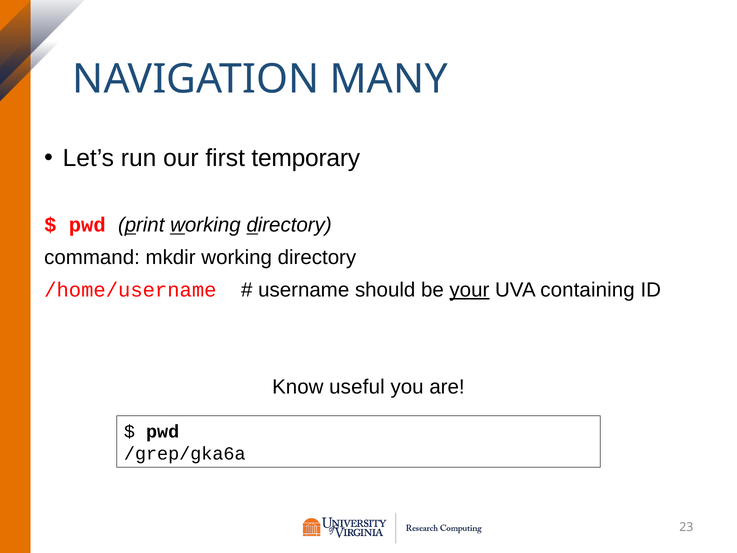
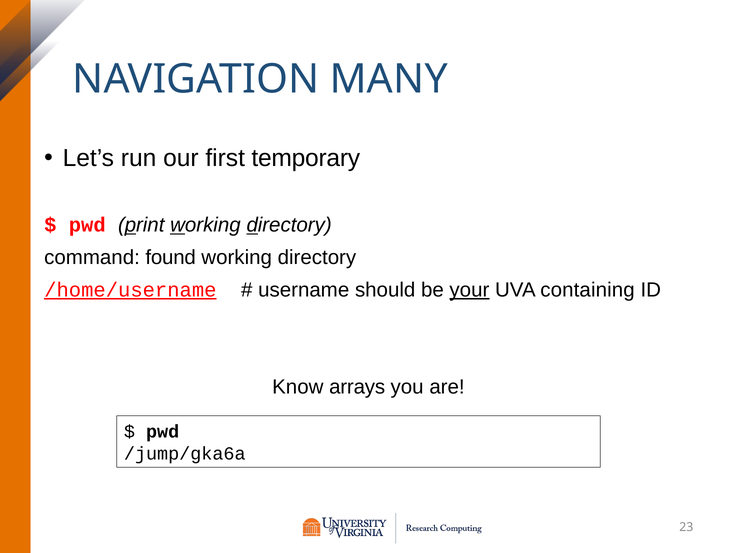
mkdir: mkdir -> found (171, 257)
/home/username underline: none -> present (130, 290)
useful: useful -> arrays (357, 387)
/grep/gka6a: /grep/gka6a -> /jump/gka6a (185, 454)
